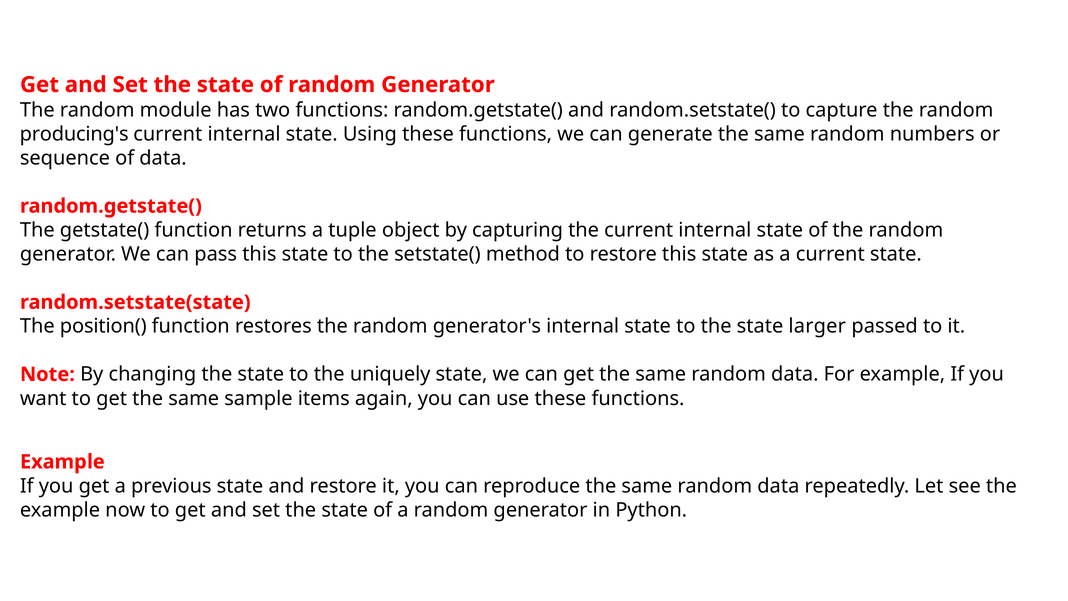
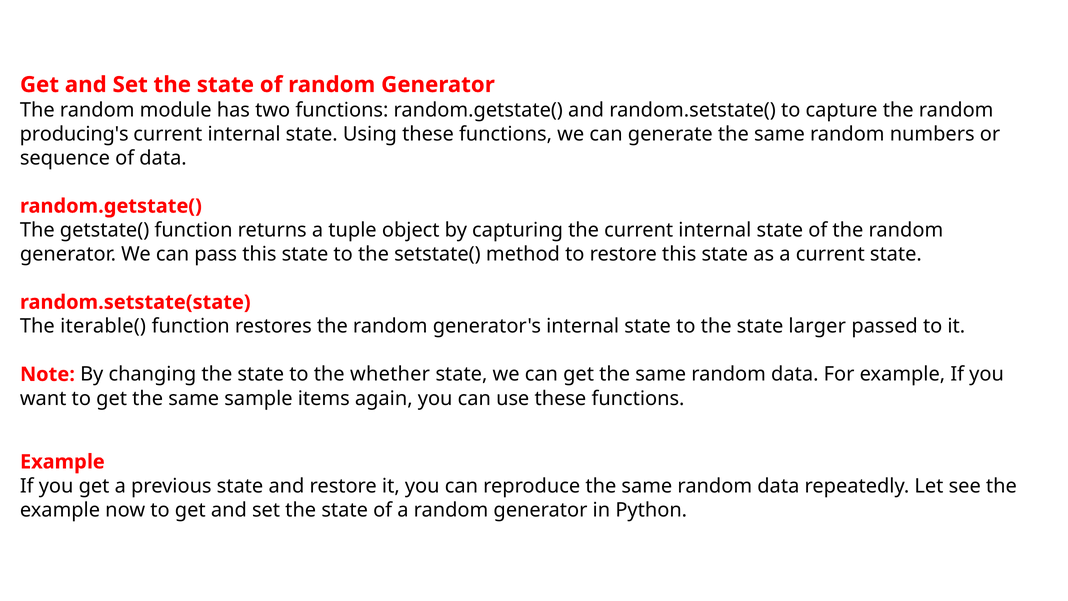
position(: position( -> iterable( (103, 326)
uniquely: uniquely -> whether (390, 374)
